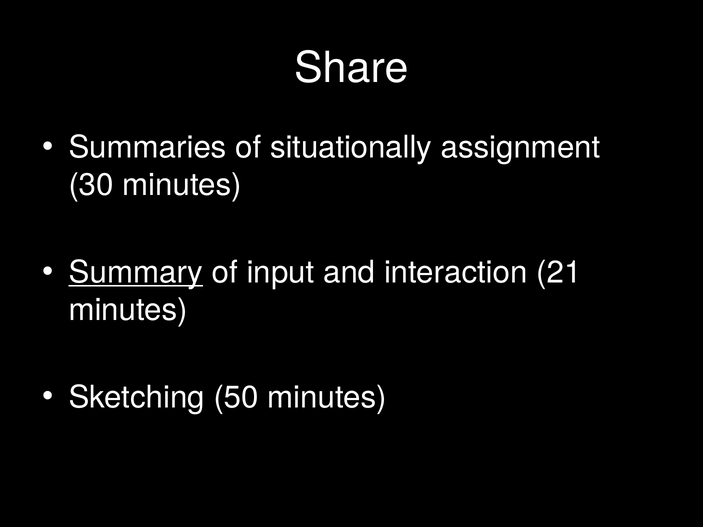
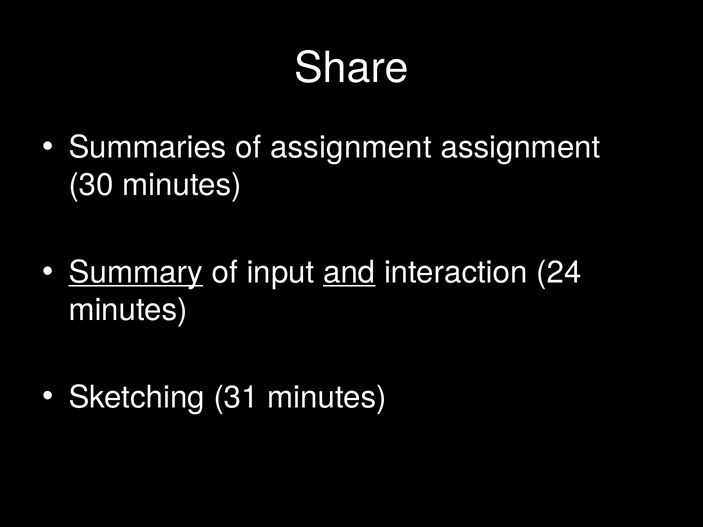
of situationally: situationally -> assignment (351, 147)
and underline: none -> present (349, 272)
21: 21 -> 24 (559, 272)
50: 50 -> 31 (236, 398)
